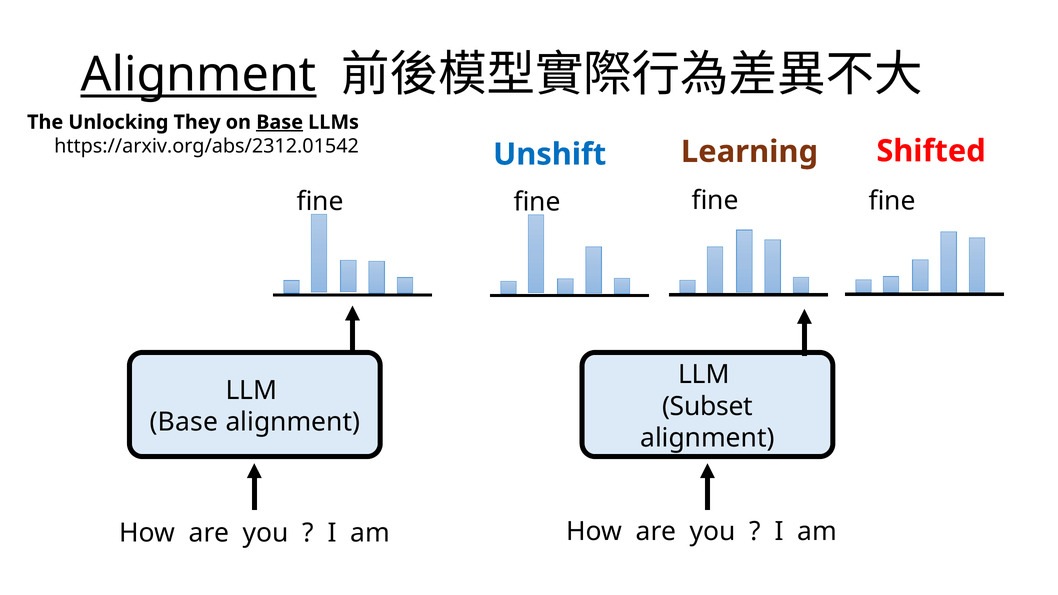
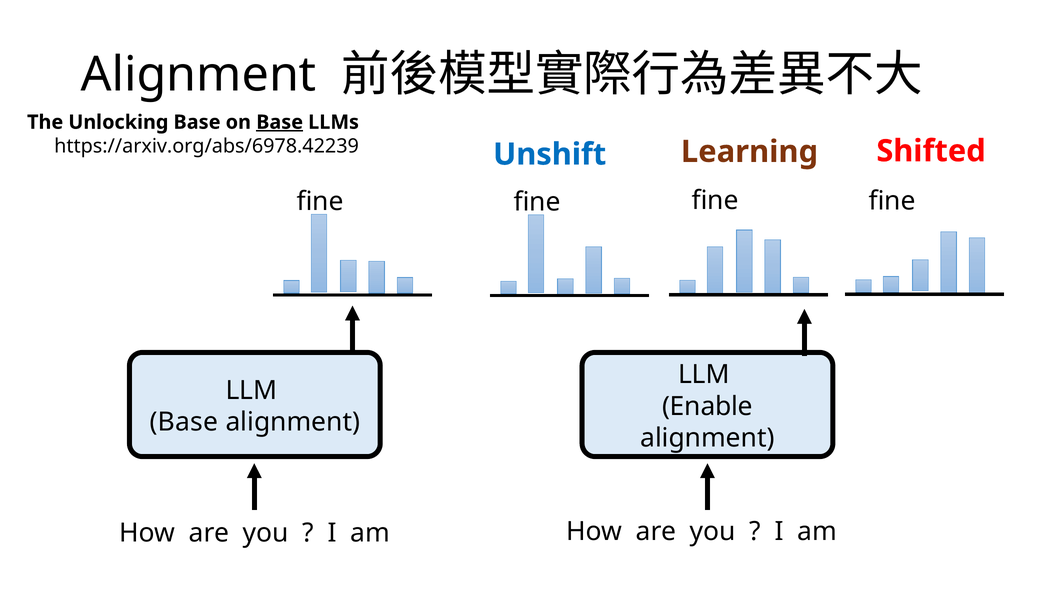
Alignment underline: present -> none (199, 75)
Unlocking They: They -> Base (197, 122)
https://arxiv.org/abs/2312.01542: https://arxiv.org/abs/2312.01542 -> https://arxiv.org/abs/6978.42239 (207, 146)
Subset: Subset -> Enable (708, 406)
